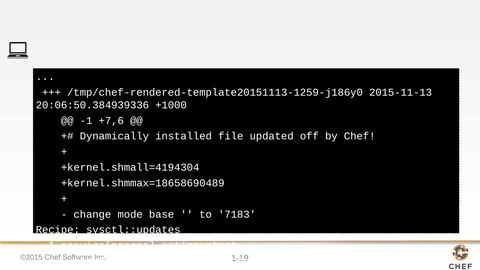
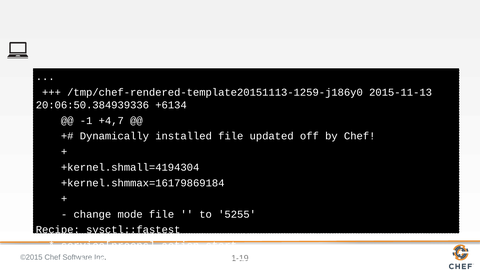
+1000: +1000 -> +6134 (171, 105)
+7,6: +7,6 -> +4,7 (111, 121)
+kernel.shmmax=18658690489: +kernel.shmmax=18658690489 -> +kernel.shmmax=16179869184 (143, 183)
mode base: base -> file (162, 214)
7183: 7183 -> 5255 (237, 214)
sysctl::updates: sysctl::updates -> sysctl::fastest (133, 230)
